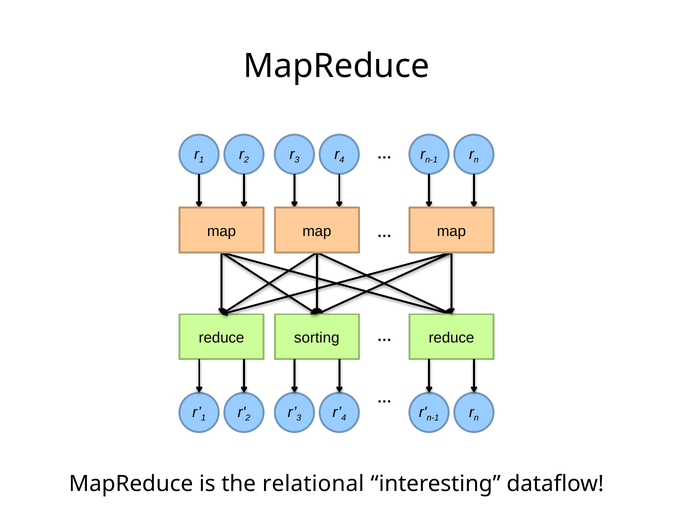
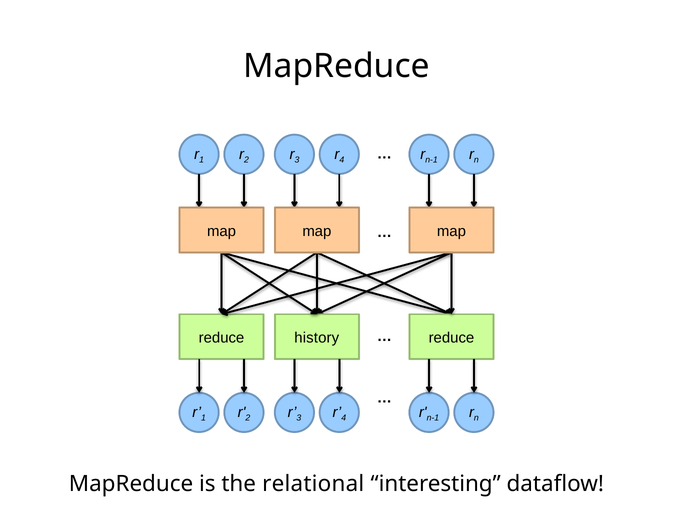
sorting: sorting -> history (317, 338)
